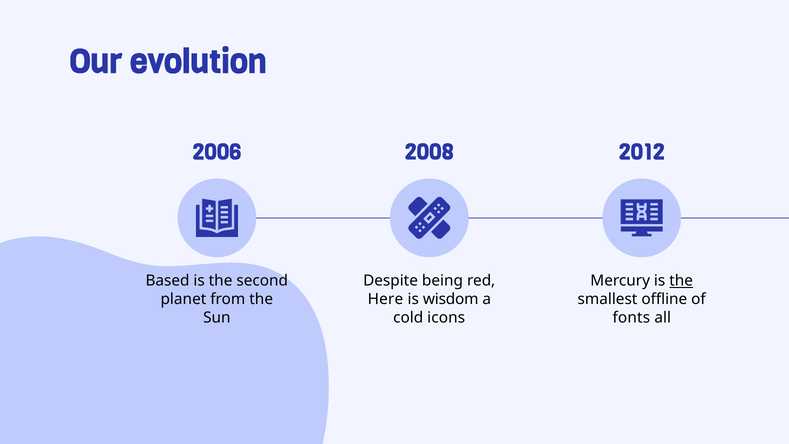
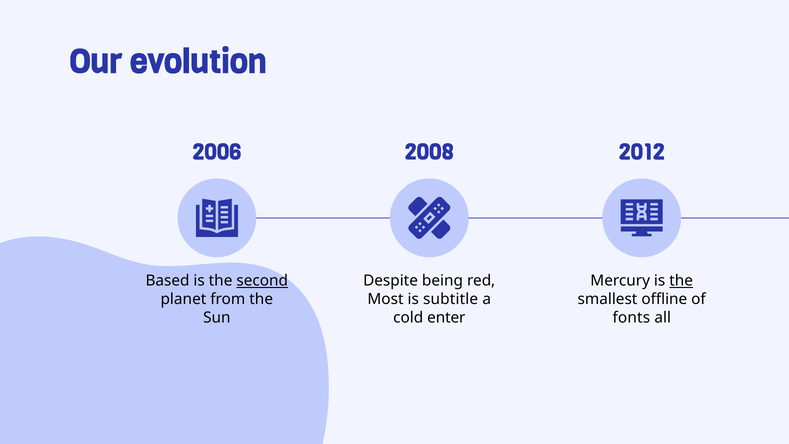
second underline: none -> present (262, 281)
Here: Here -> Most (386, 299)
wisdom: wisdom -> subtitle (451, 299)
icons: icons -> enter (446, 317)
